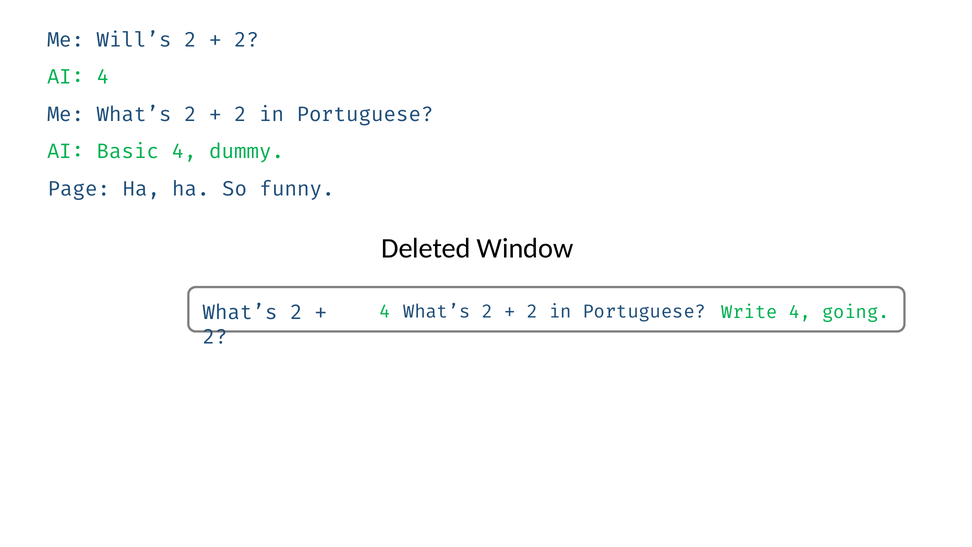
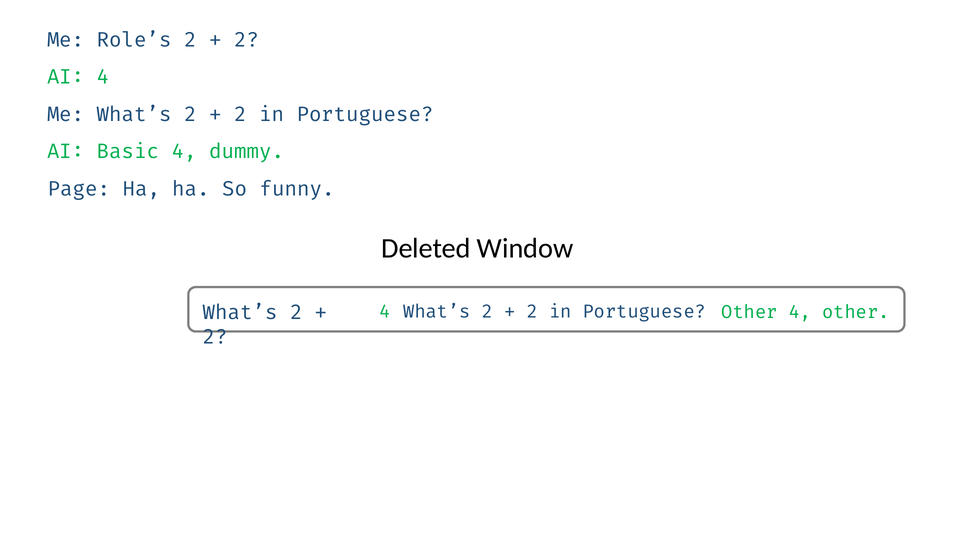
Will’s: Will’s -> Role’s (134, 40)
Portuguese Write: Write -> Other (749, 312)
4 going: going -> other (856, 312)
